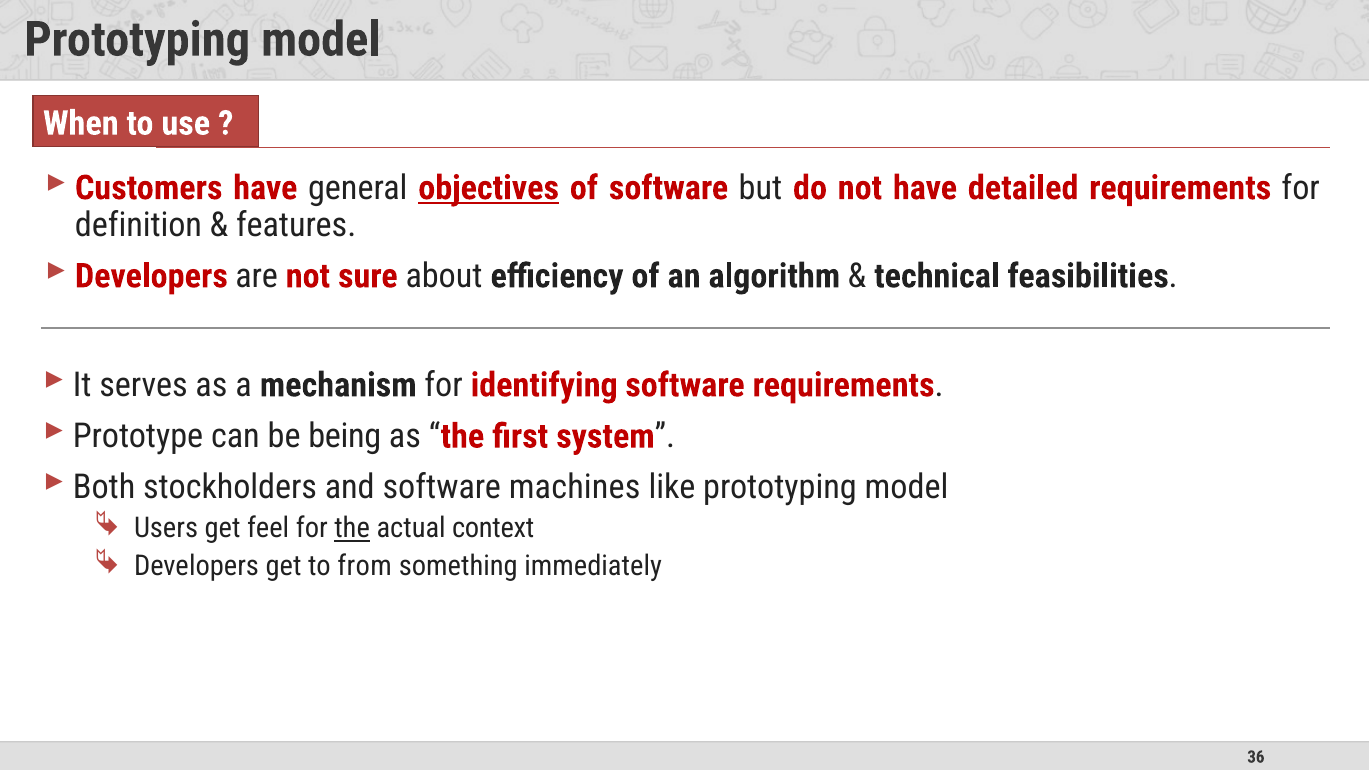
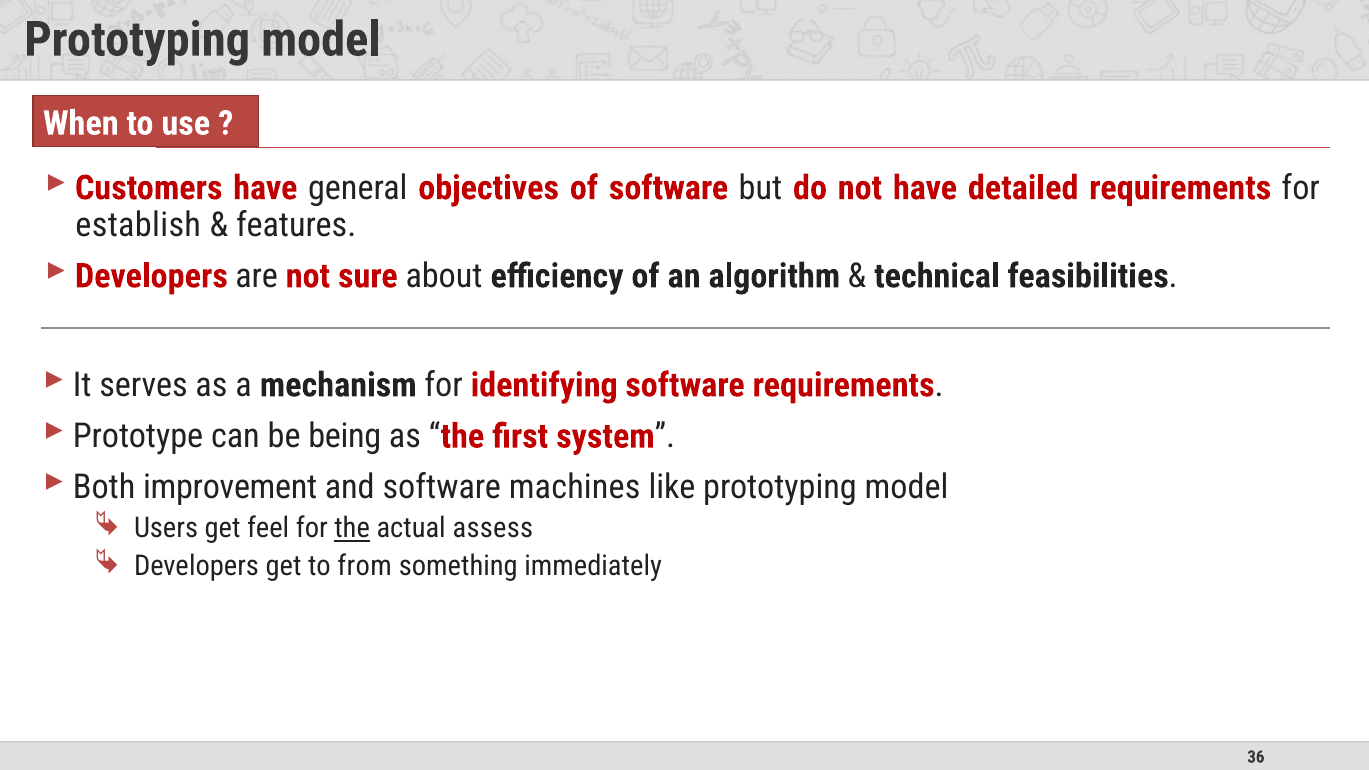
objectives underline: present -> none (489, 188)
definition: definition -> establish (138, 225)
stockholders: stockholders -> improvement (230, 488)
context: context -> assess (493, 529)
